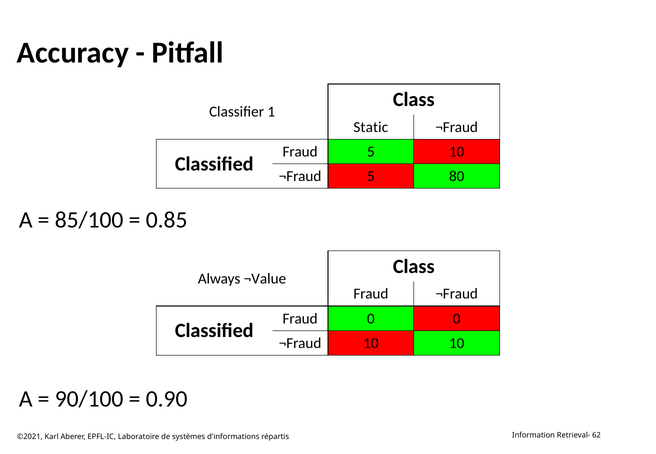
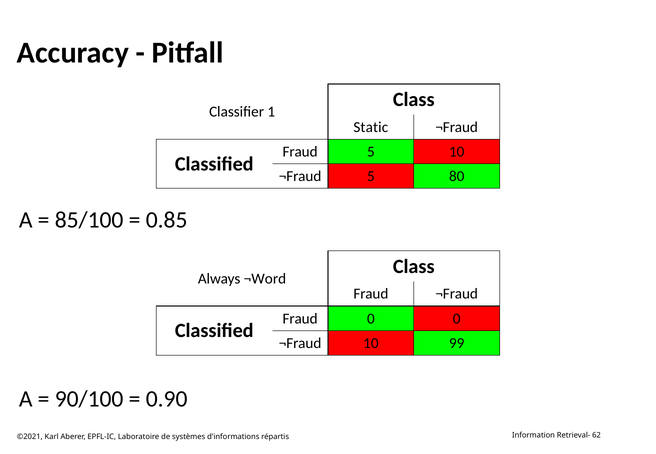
¬Value: ¬Value -> ¬Word (265, 279)
10 10: 10 -> 99 (457, 343)
